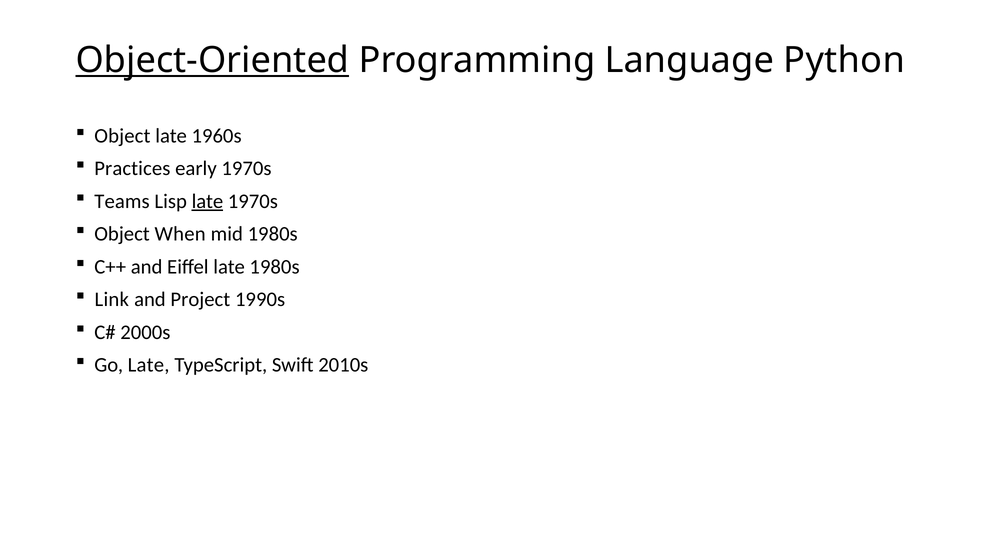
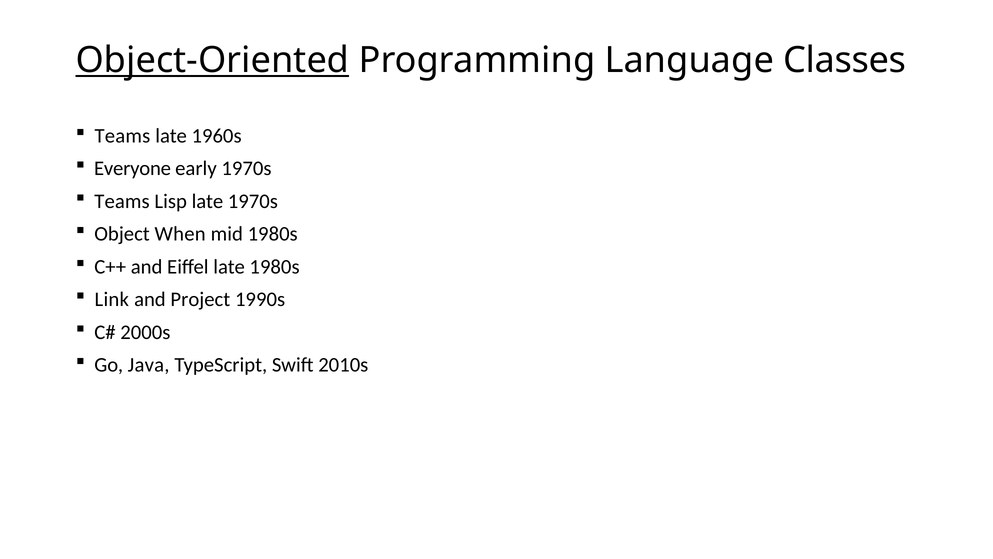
Python: Python -> Classes (845, 60)
Object: Object -> Teams (122, 136)
Practices: Practices -> Everyone (133, 168)
late underline: present -> none (207, 201)
Go Late: Late -> Java (149, 365)
